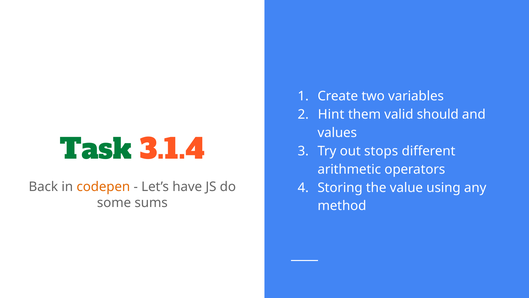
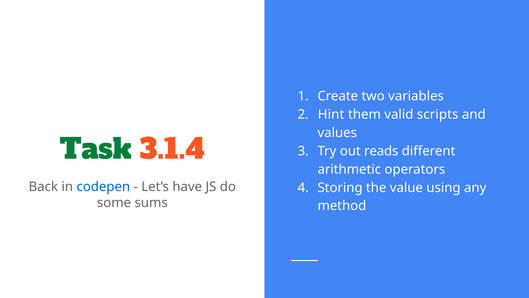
should: should -> scripts (438, 114)
stops: stops -> reads (381, 151)
codepen colour: orange -> blue (103, 187)
